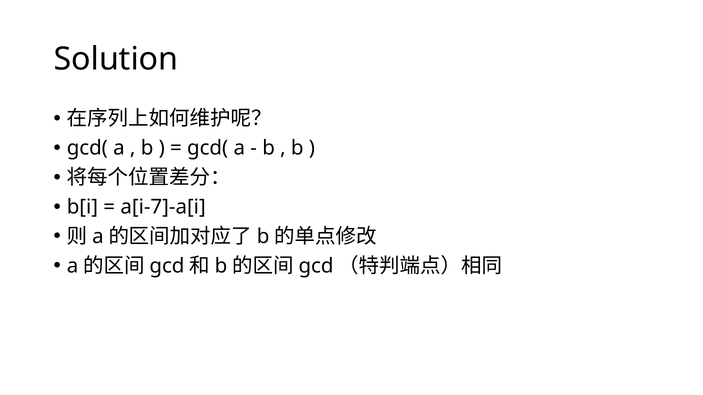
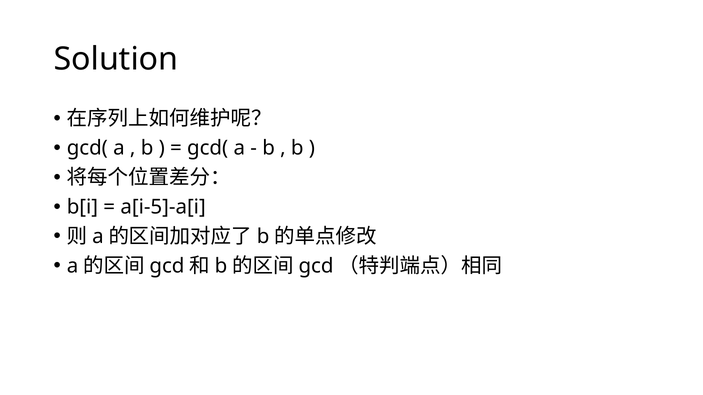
a[i-7]-a[i: a[i-7]-a[i -> a[i-5]-a[i (163, 207)
